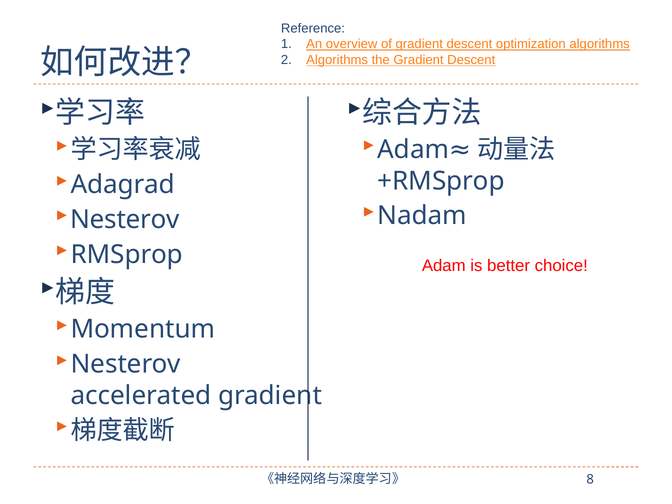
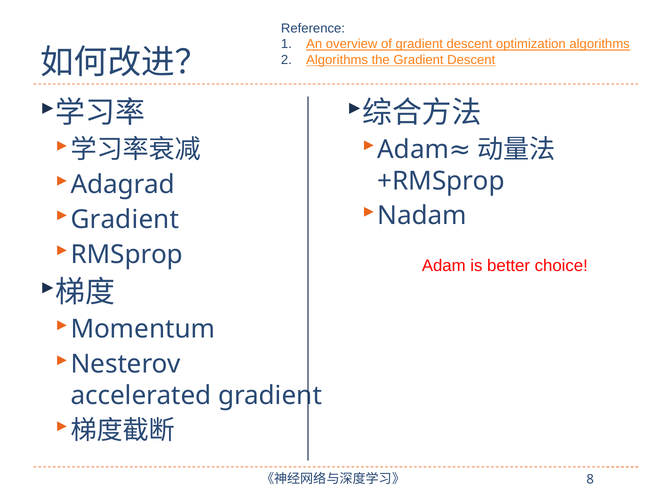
Nesterov: Nesterov -> Gradient (125, 220)
